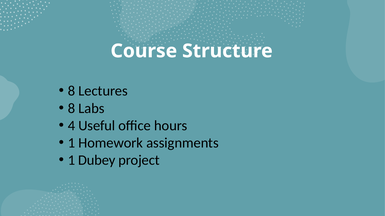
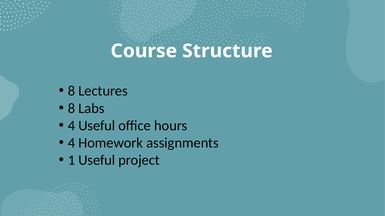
1: 1 -> 4 (71, 143)
1 Dubey: Dubey -> Useful (97, 161)
